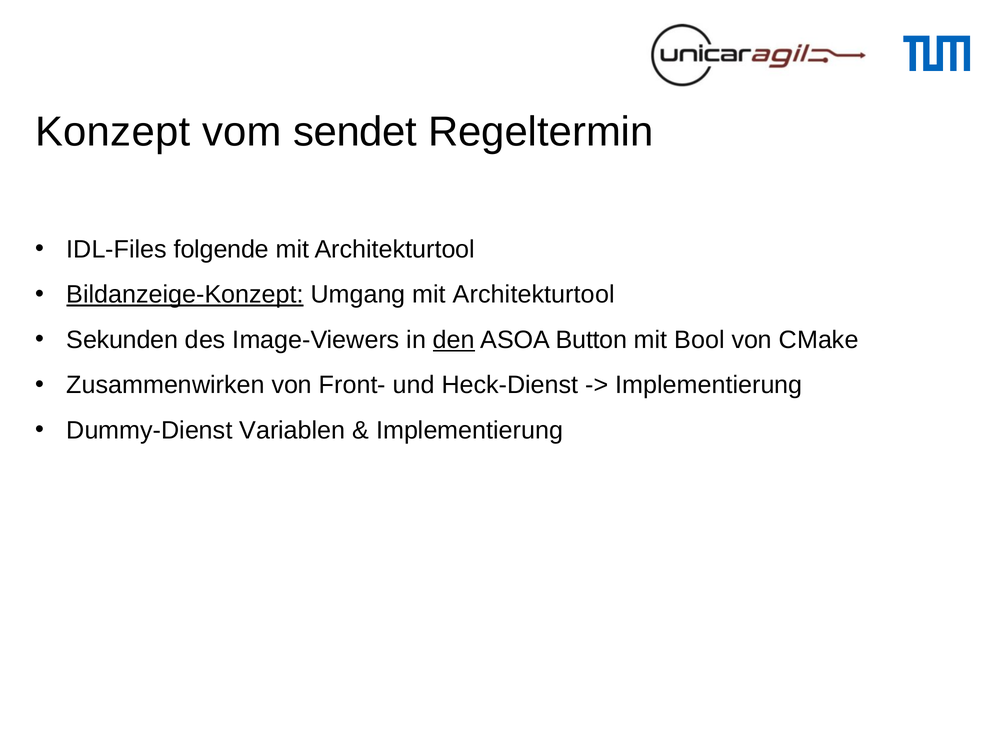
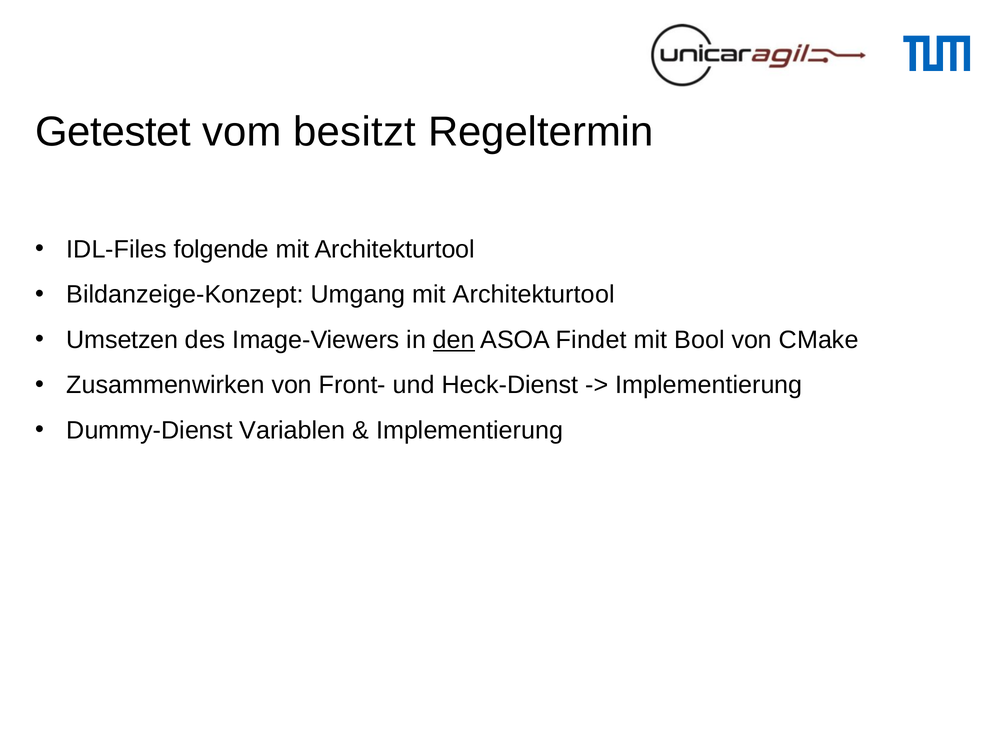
Konzept: Konzept -> Getestet (113, 132)
sendet: sendet -> besitzt (355, 132)
Bildanzeige-Konzept underline: present -> none (185, 295)
Sekunden: Sekunden -> Umsetzen (122, 340)
Button: Button -> Findet (591, 340)
